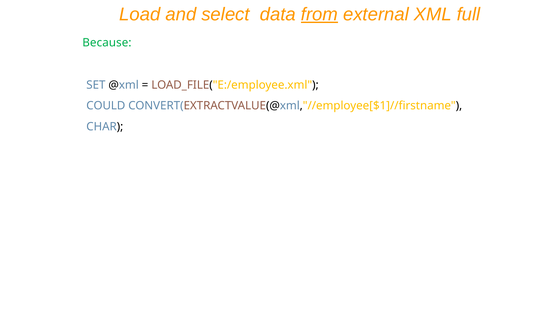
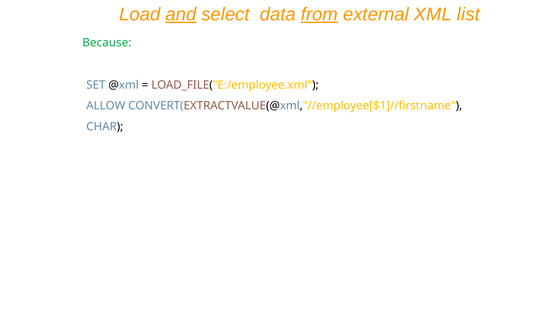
and underline: none -> present (181, 14)
full: full -> list (468, 14)
COULD: COULD -> ALLOW (106, 106)
